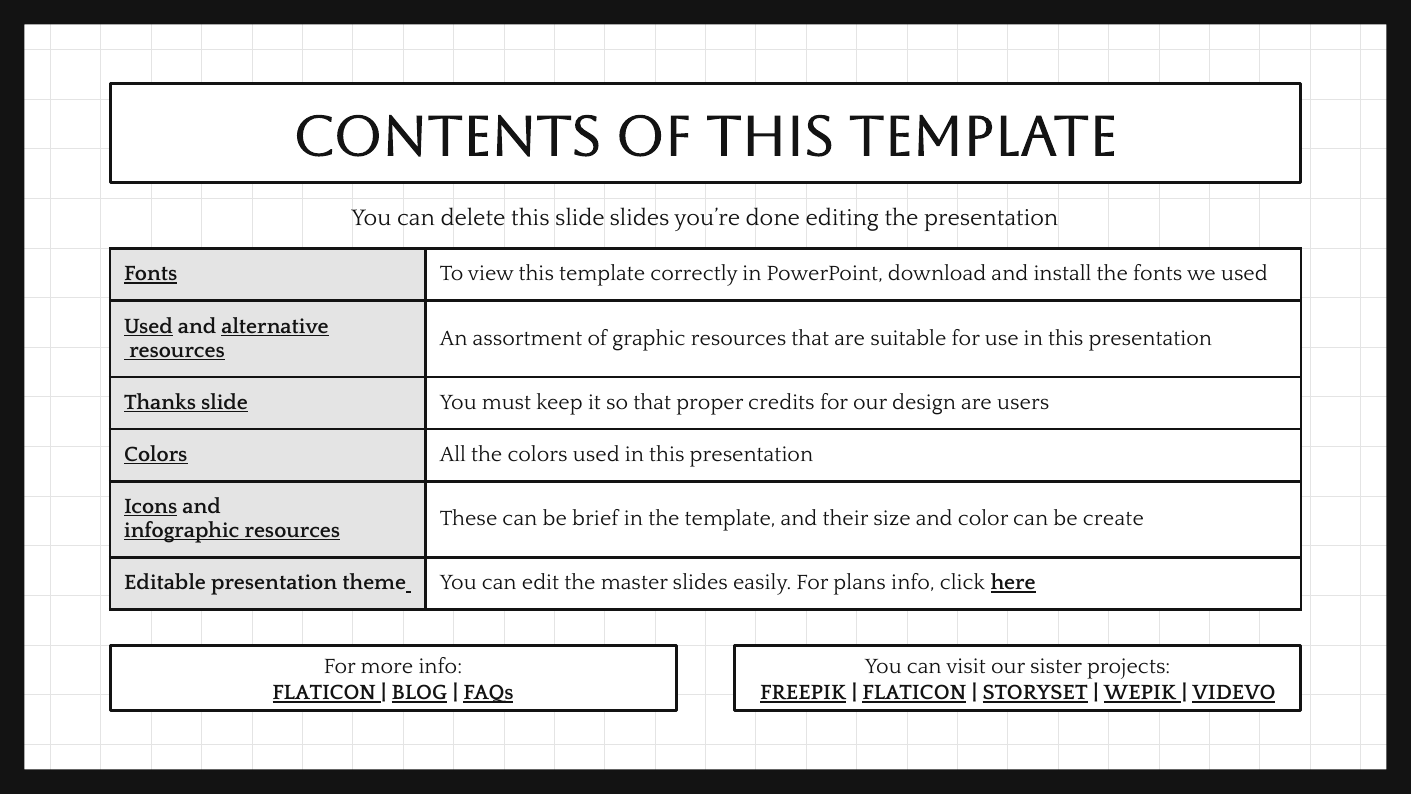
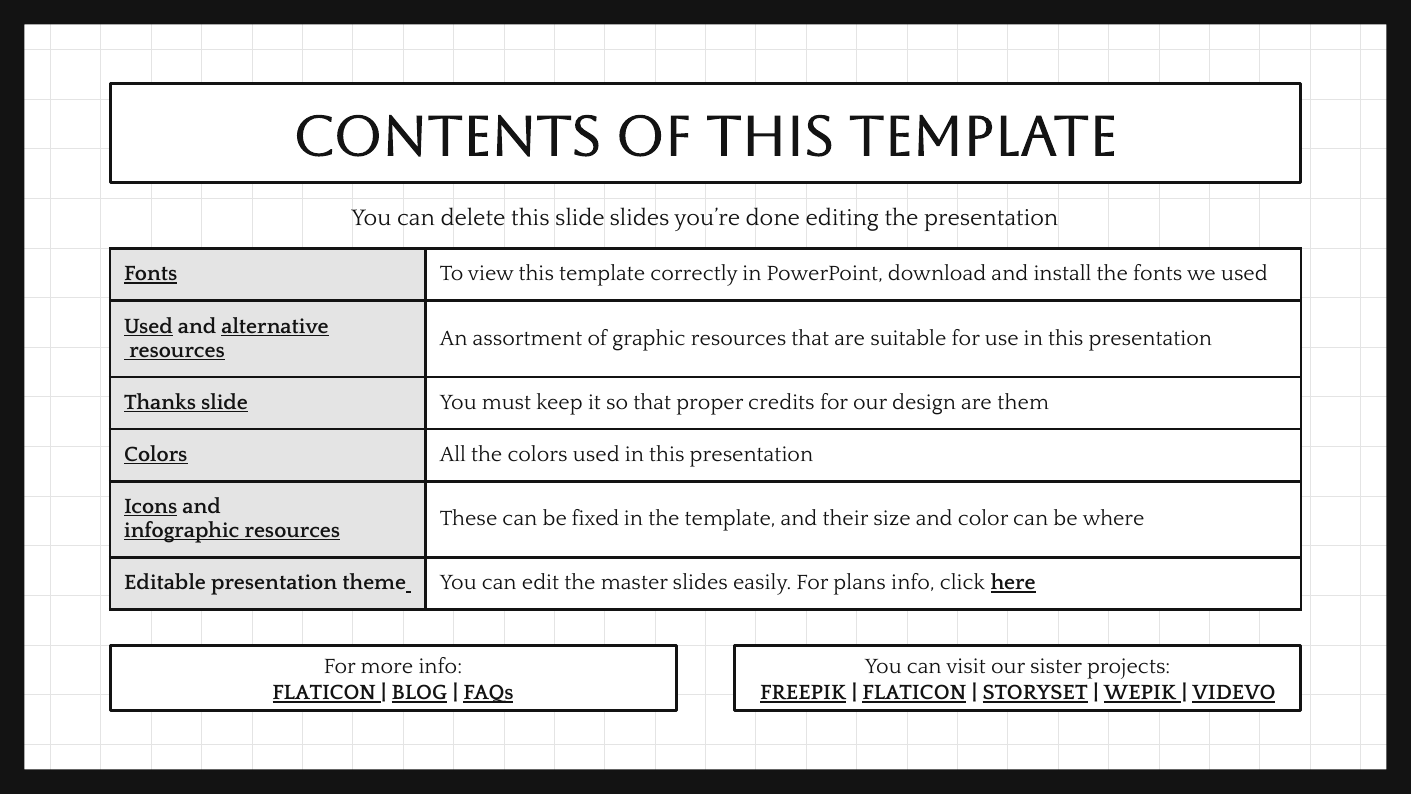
users: users -> them (1023, 402)
brief: brief -> fixed (595, 518)
create: create -> where (1114, 518)
